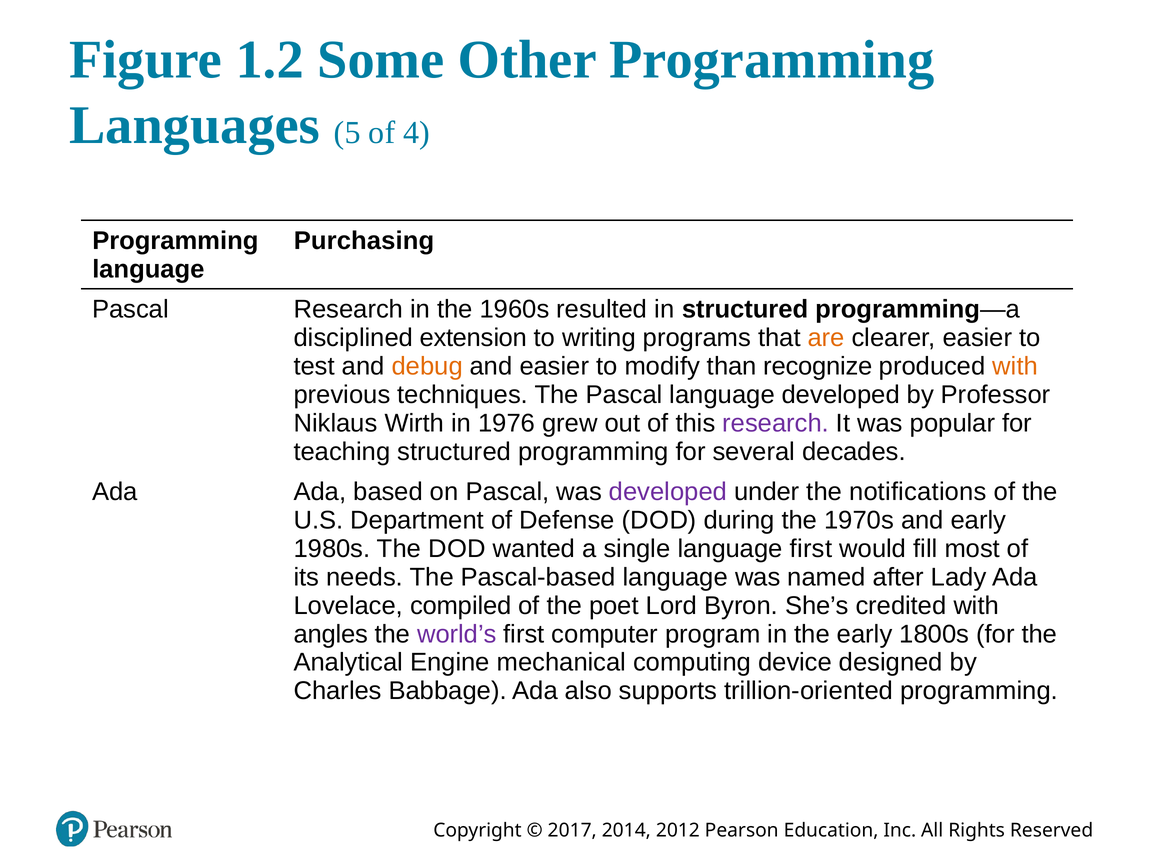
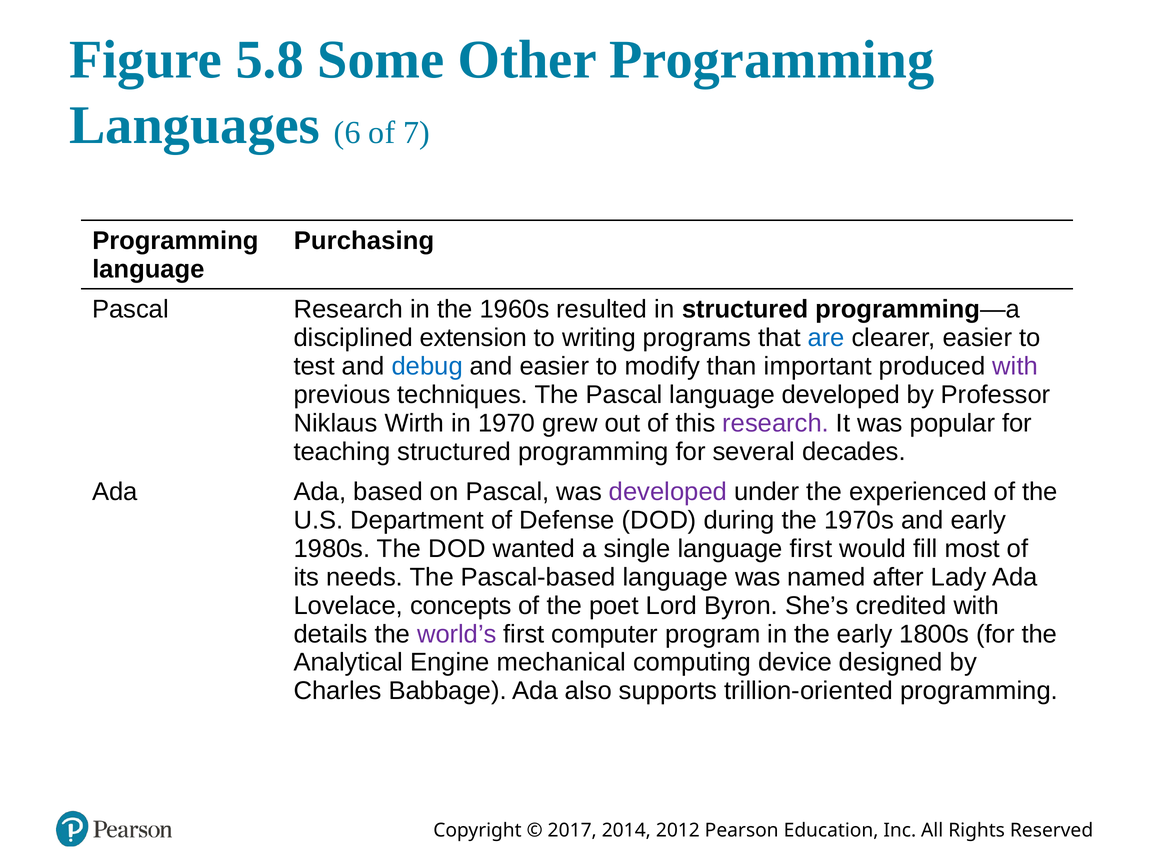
1.2: 1.2 -> 5.8 (270, 60)
5: 5 -> 6 (347, 133)
4: 4 -> 7 (417, 133)
are colour: orange -> blue (826, 338)
debug colour: orange -> blue (427, 366)
recognize: recognize -> important (818, 366)
with colour: orange -> purple (1015, 366)
1976: 1976 -> 1970 (507, 423)
notifications: notifications -> experienced (918, 492)
compiled: compiled -> concepts (461, 606)
angles: angles -> details (331, 634)
